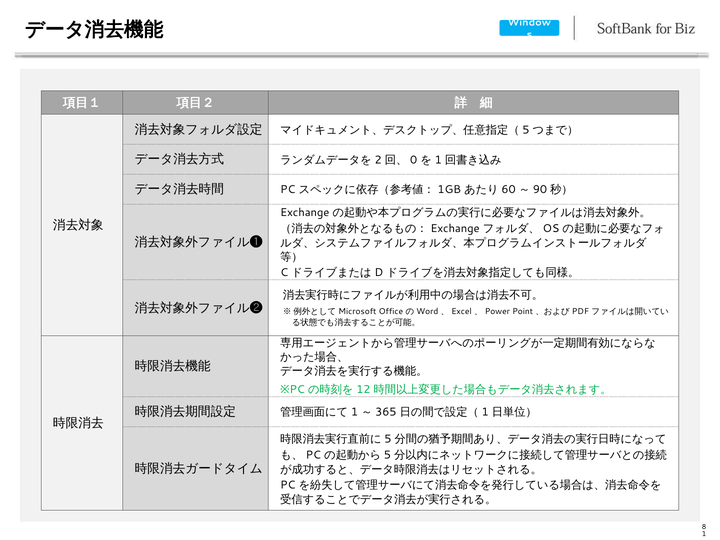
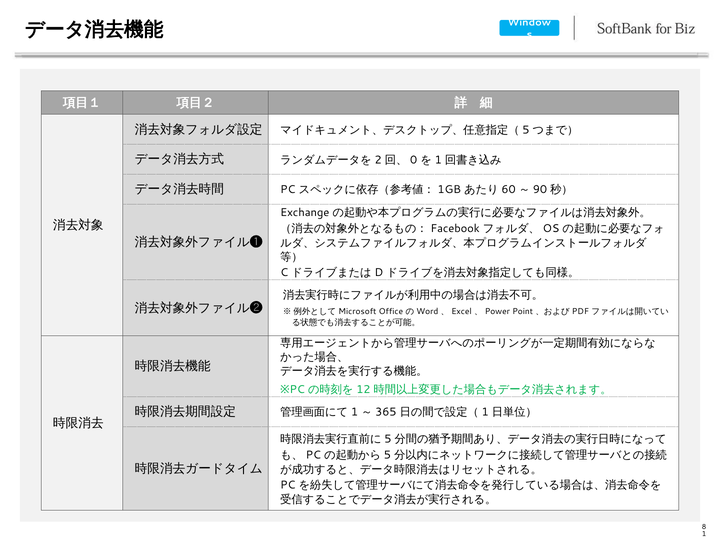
Exchange: Exchange -> Facebook (455, 229)
